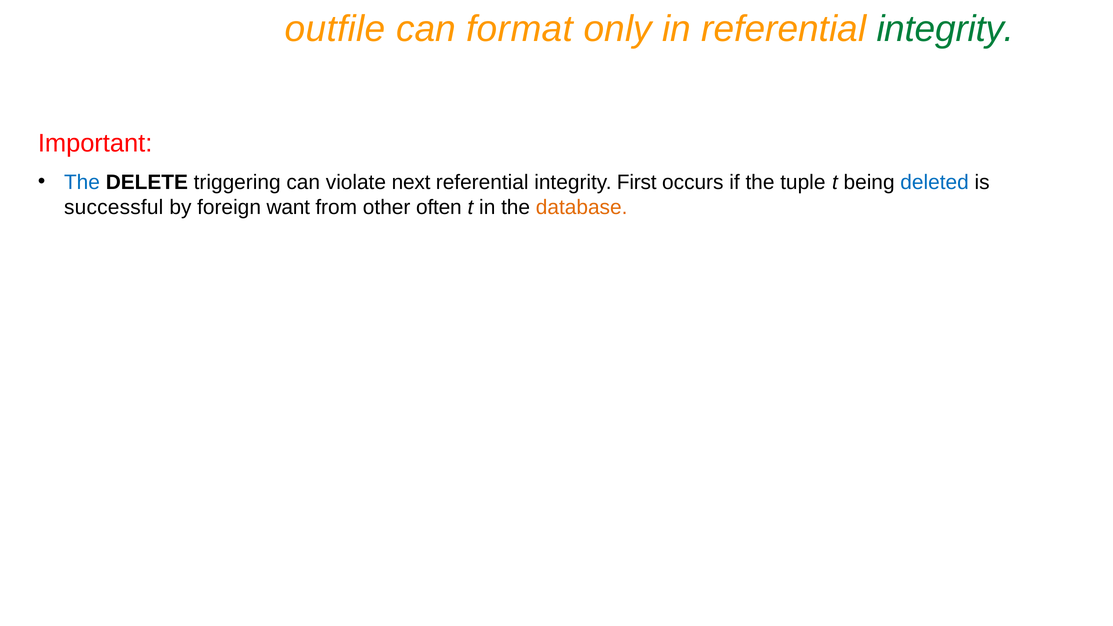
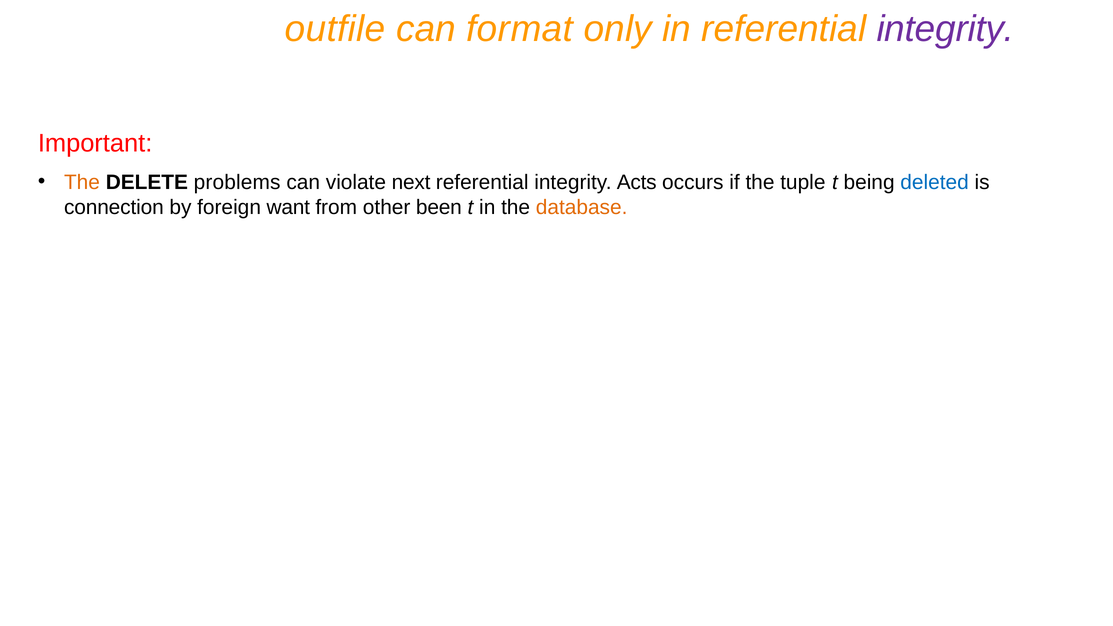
integrity colour: green -> purple (945, 29)
The colour: blue -> orange (82, 182)
triggering: triggering -> problems (237, 182)
First: First -> Acts (637, 182)
successful: successful -> connection (114, 207)
often: often -> been (439, 207)
